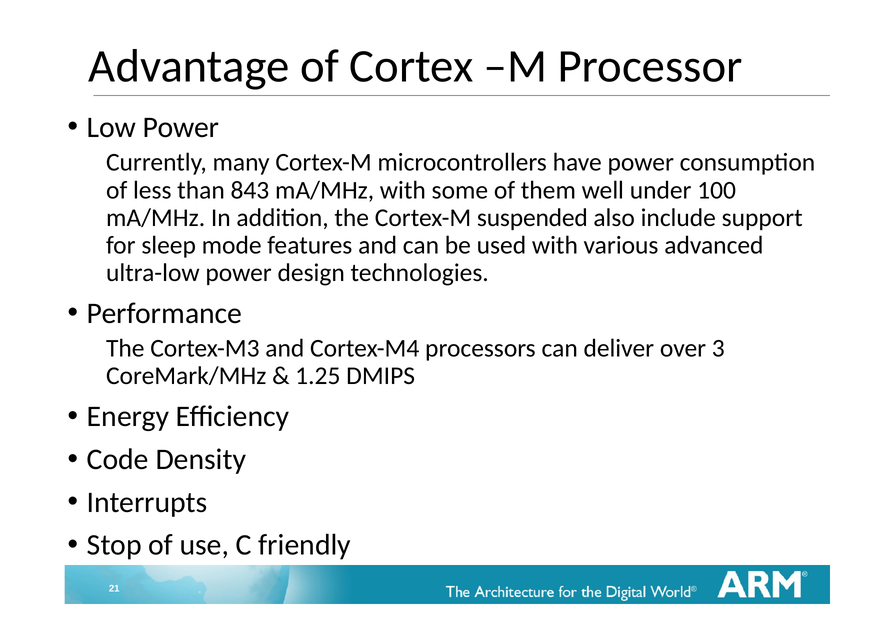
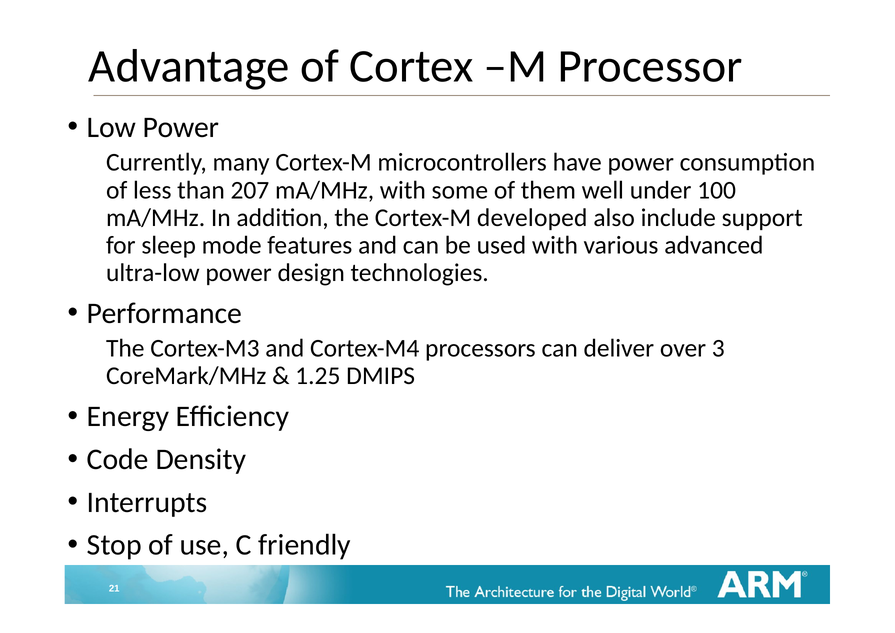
843: 843 -> 207 (250, 190)
suspended: suspended -> developed (532, 217)
